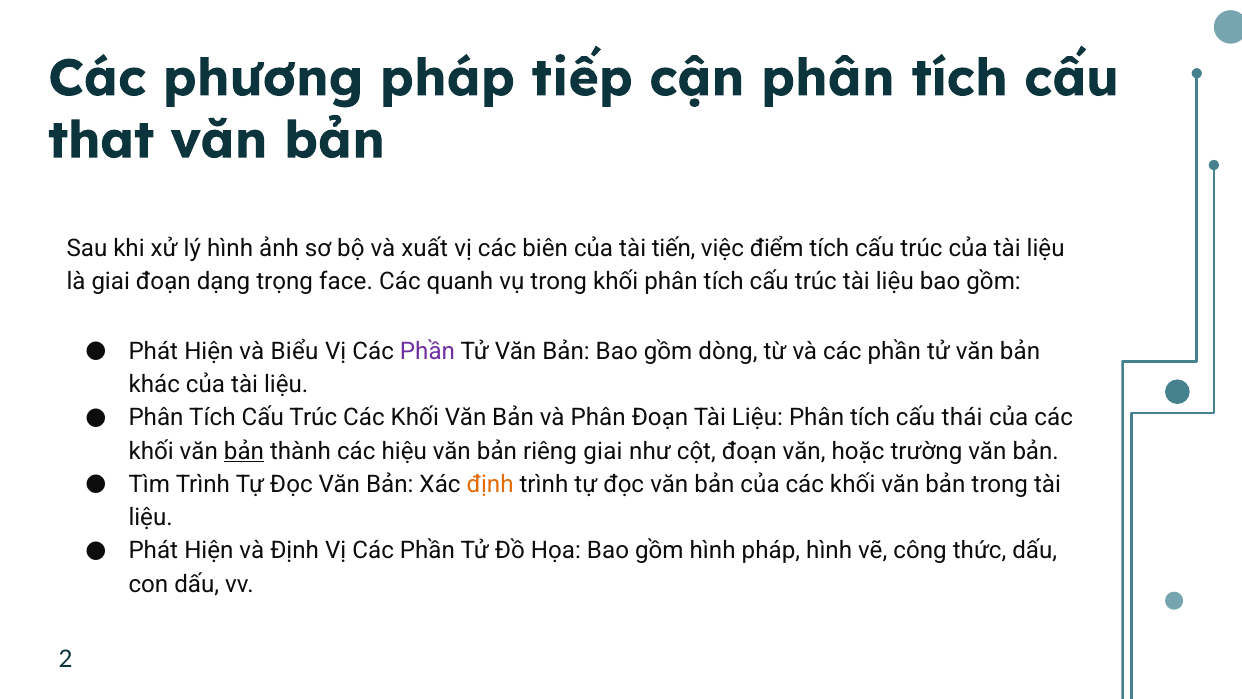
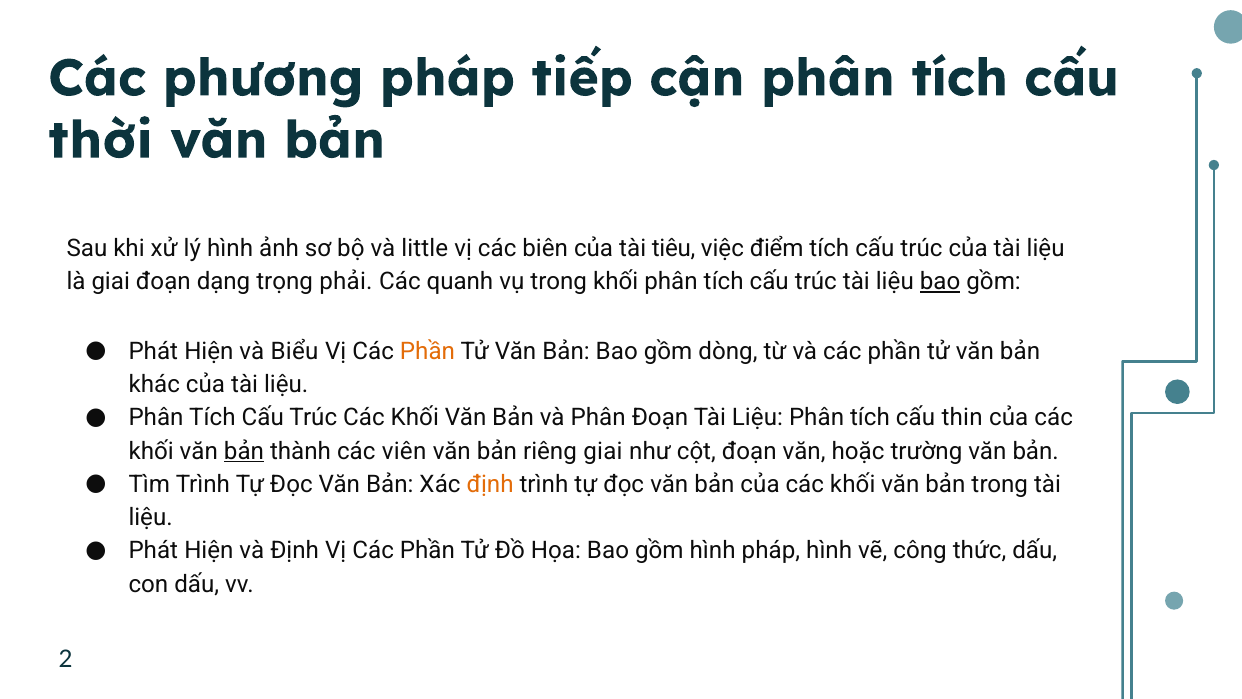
that: that -> thời (101, 140)
xuất: xuất -> little (425, 248)
tiến: tiến -> tiêu (674, 248)
face: face -> phải (346, 281)
bao underline: none -> present (940, 281)
Phần colour: purple -> orange (427, 351)
thái: thái -> thin (962, 418)
hiệu: hiệu -> viên (404, 451)
